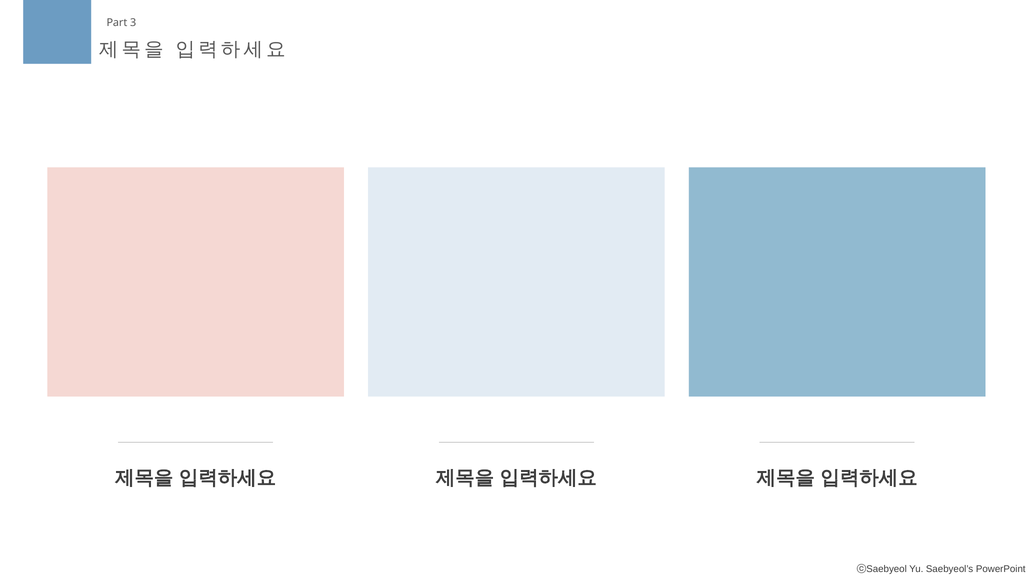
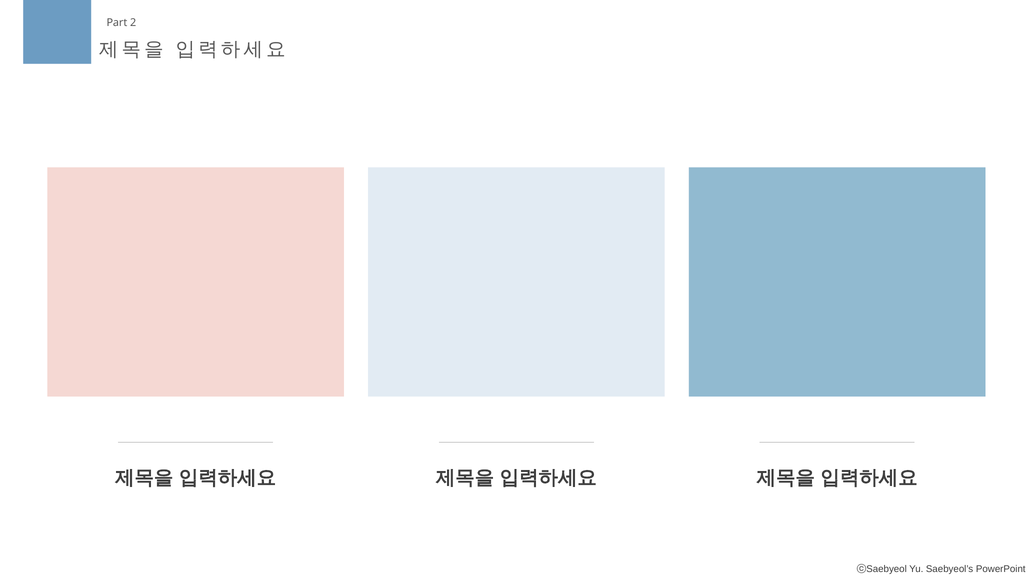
3: 3 -> 2 (133, 23)
